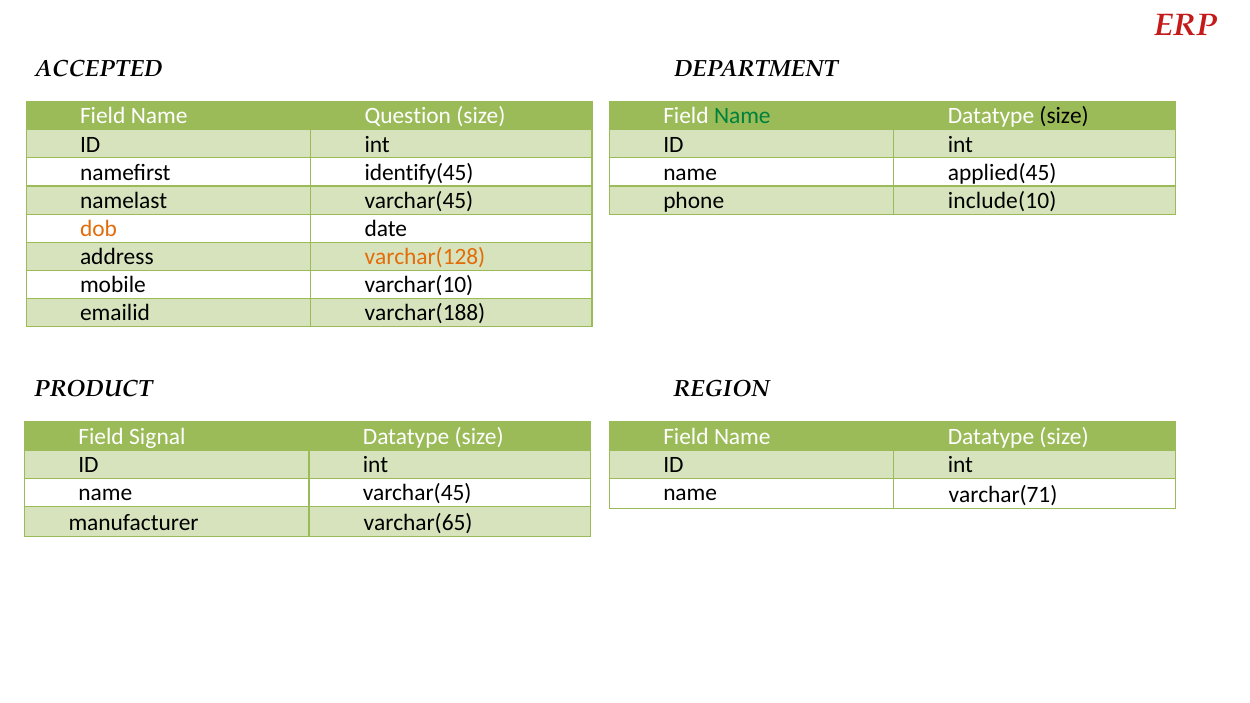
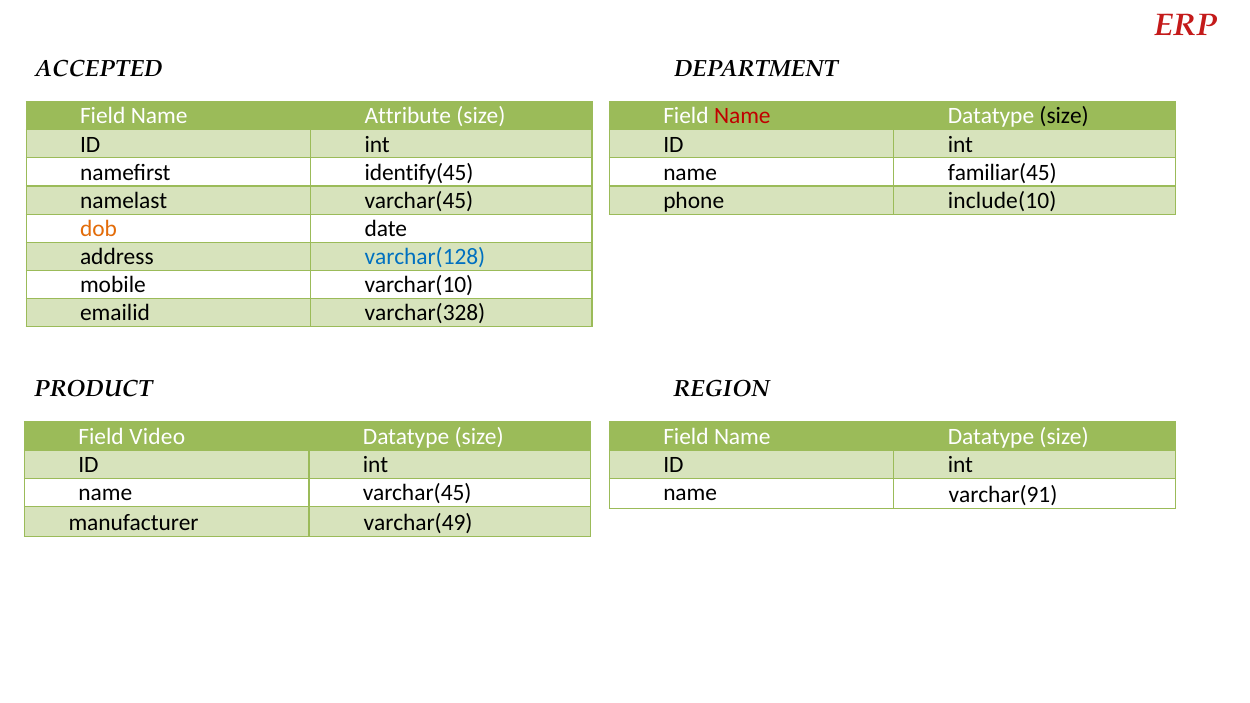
Question: Question -> Attribute (408, 116)
Name colour: green -> red (742, 116)
applied(45: applied(45 -> familiar(45 (1002, 173)
varchar(128 colour: orange -> blue (425, 257)
varchar(188: varchar(188 -> varchar(328 (425, 313)
Signal: Signal -> Video (157, 437)
varchar(71: varchar(71 -> varchar(91 (1003, 495)
varchar(65: varchar(65 -> varchar(49 (418, 523)
